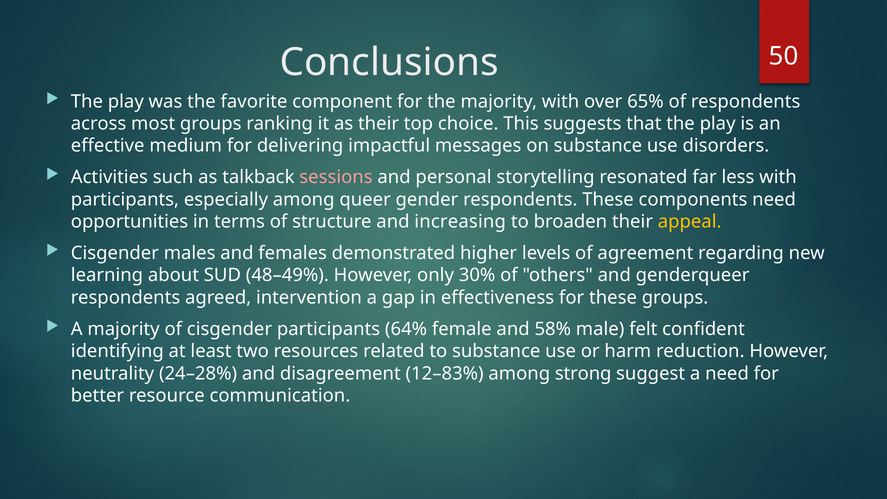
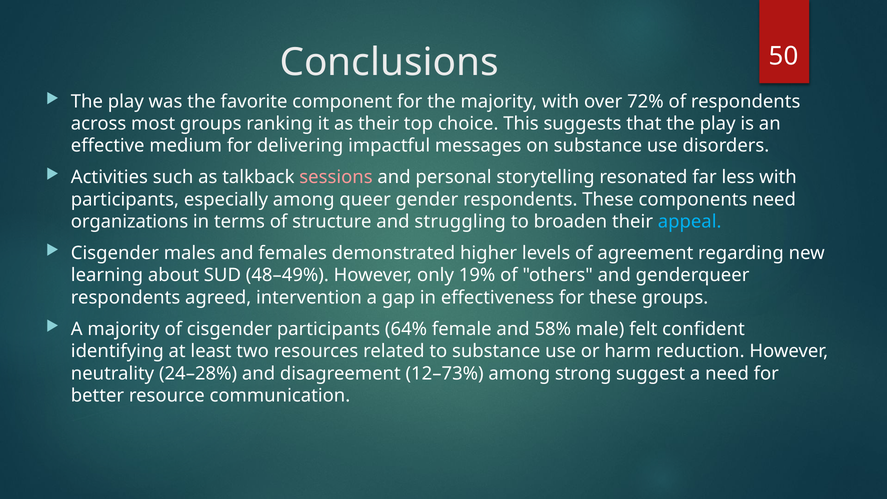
65%: 65% -> 72% (645, 101)
opportunities: opportunities -> organizations (130, 222)
increasing: increasing -> struggling (460, 222)
appeal colour: yellow -> light blue (690, 222)
30%: 30% -> 19% (477, 275)
12–83%: 12–83% -> 12–73% (445, 373)
